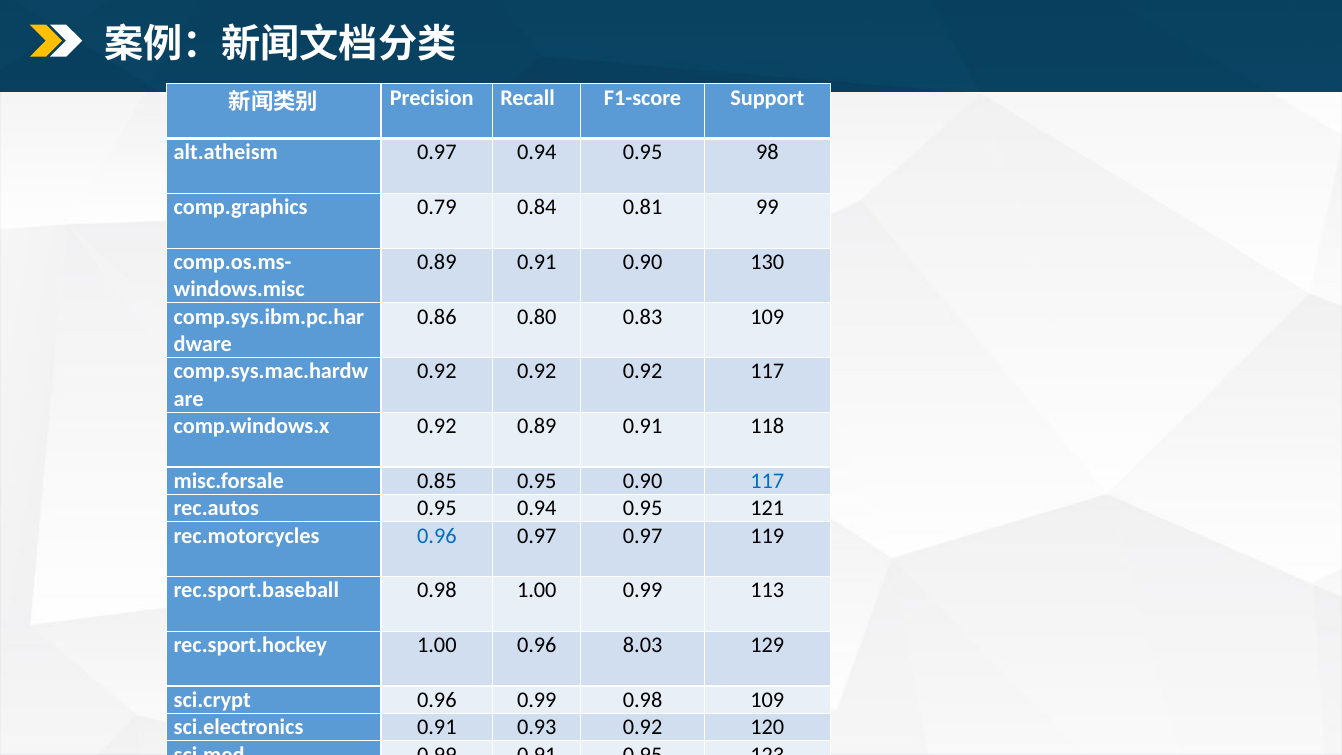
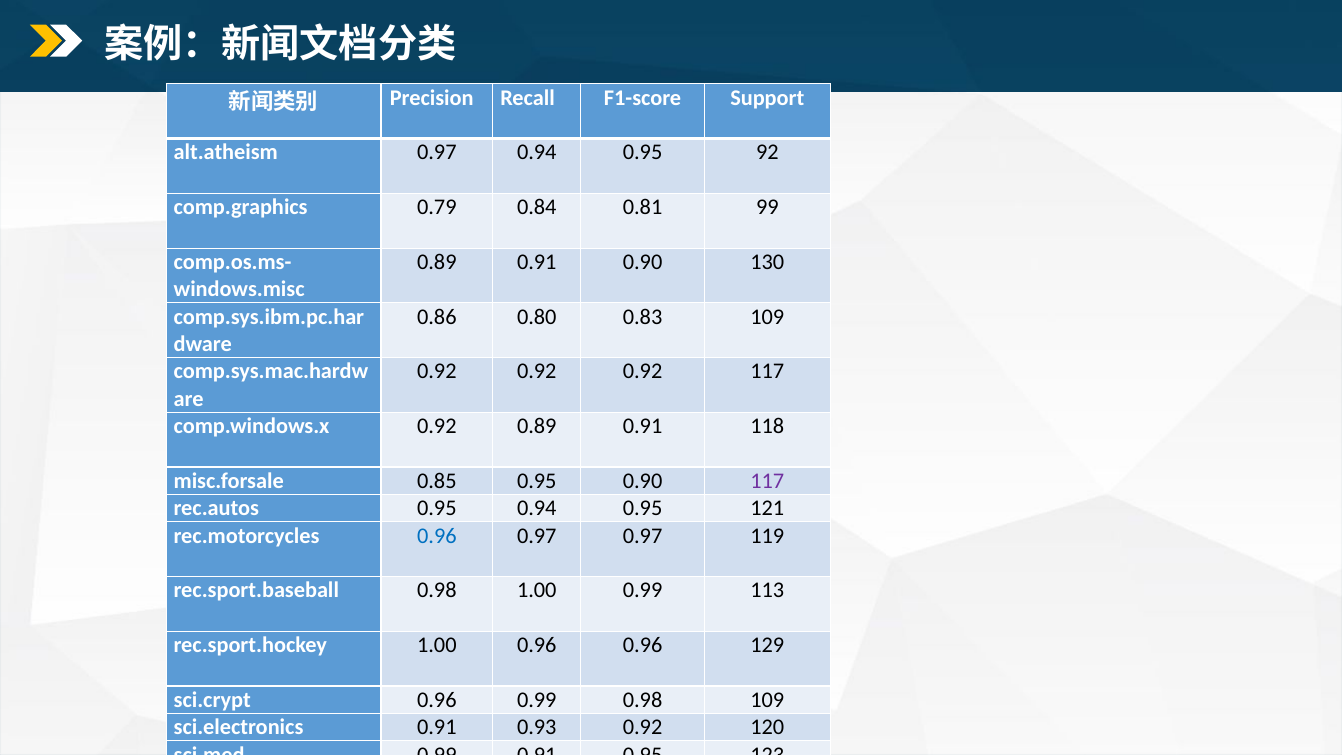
98: 98 -> 92 (767, 153)
117 colour: blue -> purple (767, 481)
0.96 8.03: 8.03 -> 0.96 (643, 645)
